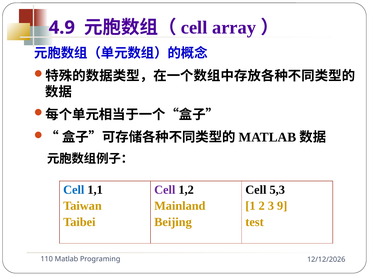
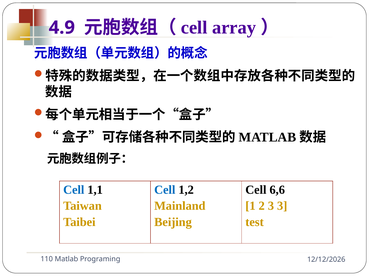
Cell colour: purple -> blue (165, 190)
5,3: 5,3 -> 6,6 (277, 190)
3 9: 9 -> 3 (282, 206)
